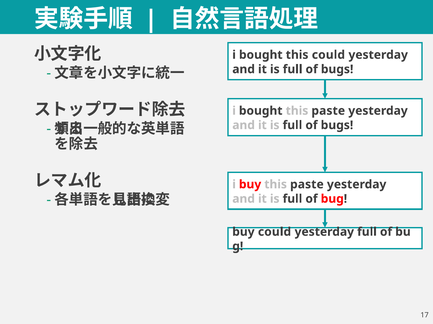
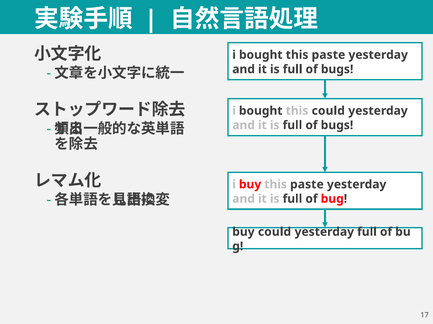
bought this could: could -> paste (328, 55)
bought this paste: paste -> could (328, 111)
